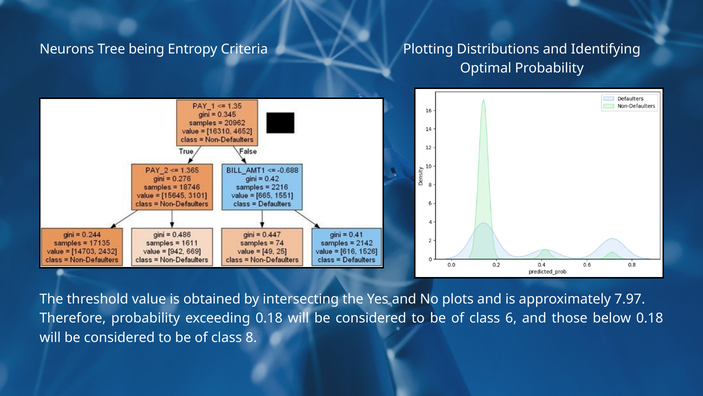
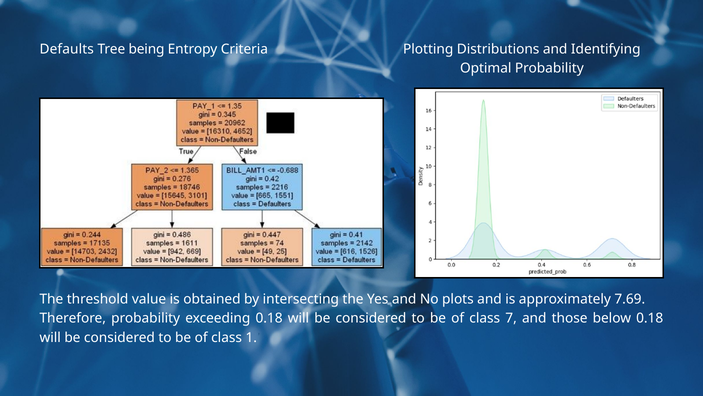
Neurons: Neurons -> Defaults (67, 49)
7.97: 7.97 -> 7.69 (630, 299)
6: 6 -> 7 (511, 318)
8: 8 -> 1 (251, 337)
